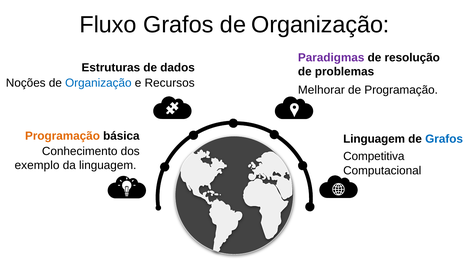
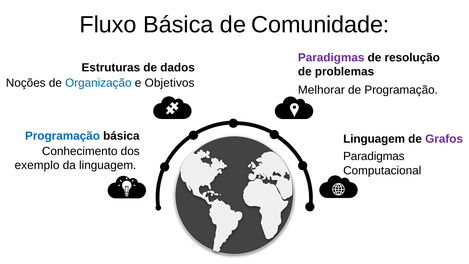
Fluxo Grafos: Grafos -> Básica (178, 25)
Organização: Organização -> Comunidade (320, 25)
Recursos: Recursos -> Objetivos (170, 83)
Programação colour: orange -> blue (62, 136)
Grafos colour: blue -> purple (444, 139)
Competitiva: Competitiva -> Paradigmas (374, 156)
